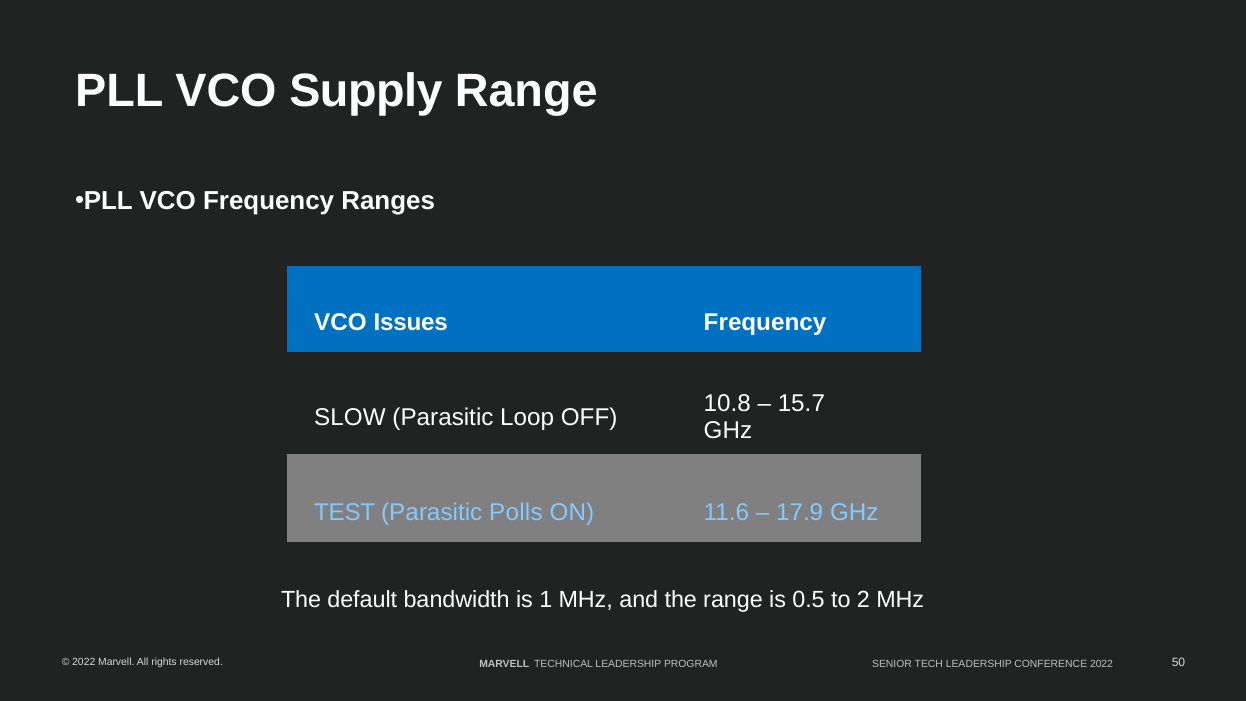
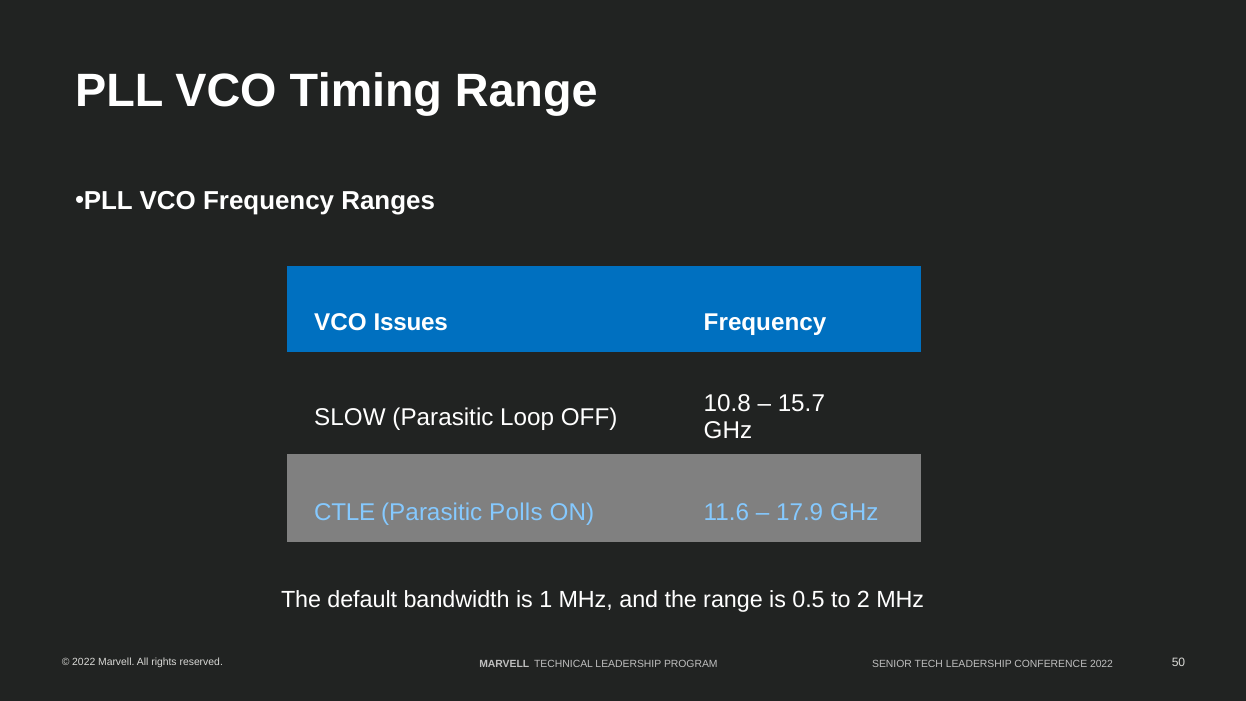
Supply: Supply -> Timing (366, 91)
TEST: TEST -> CTLE (345, 512)
